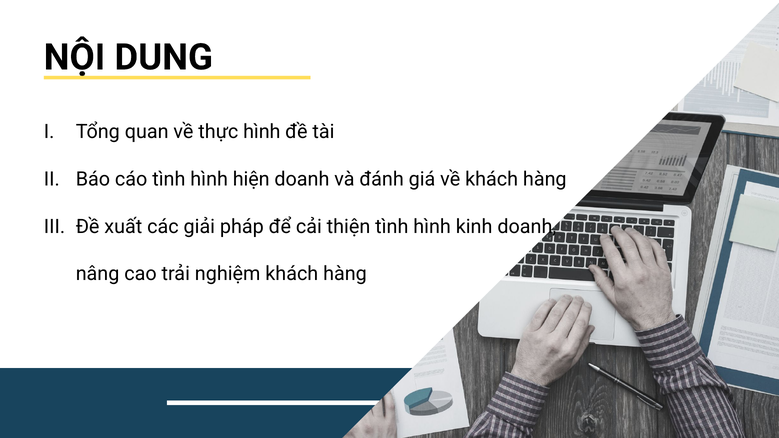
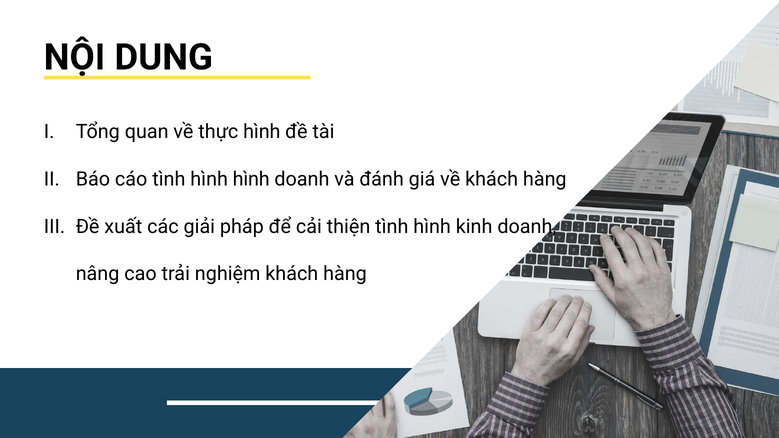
hình hiện: hiện -> hình (251, 179)
